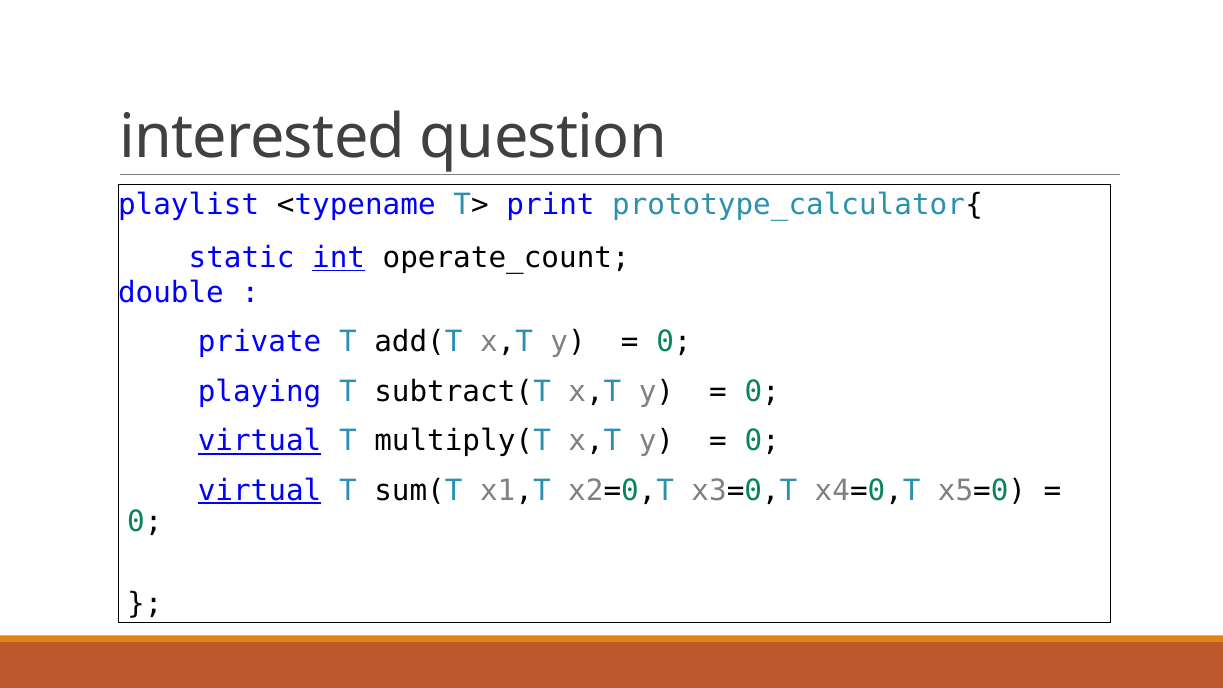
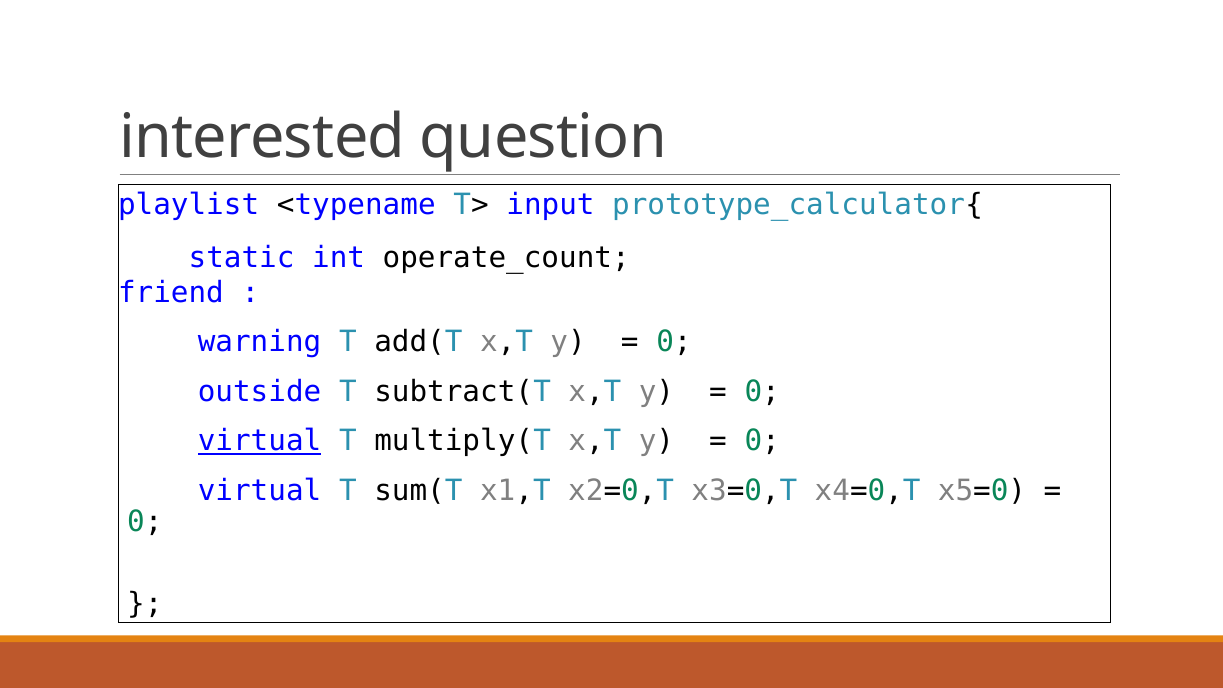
print: print -> input (550, 205)
int underline: present -> none (339, 258)
double: double -> friend (171, 293)
private: private -> warning (260, 342)
playing: playing -> outside (260, 392)
virtual underline: present -> none (260, 491)
